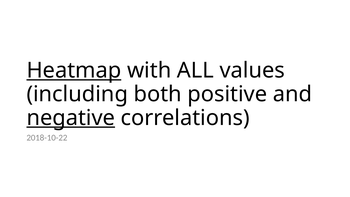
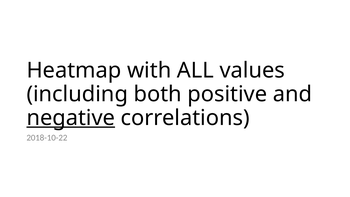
Heatmap underline: present -> none (74, 70)
